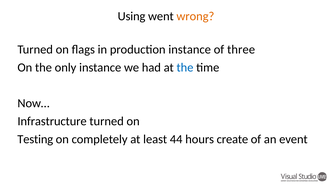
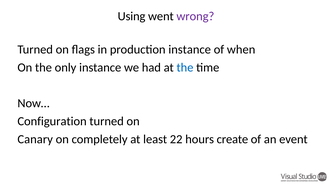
wrong colour: orange -> purple (195, 16)
three: three -> when (241, 49)
Infrastructure: Infrastructure -> Configuration (52, 121)
Testing: Testing -> Canary (35, 139)
44: 44 -> 22 (176, 139)
